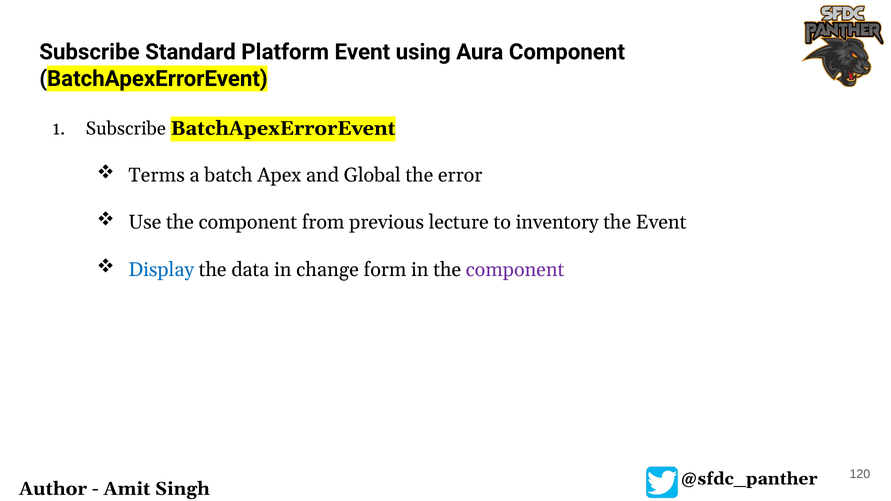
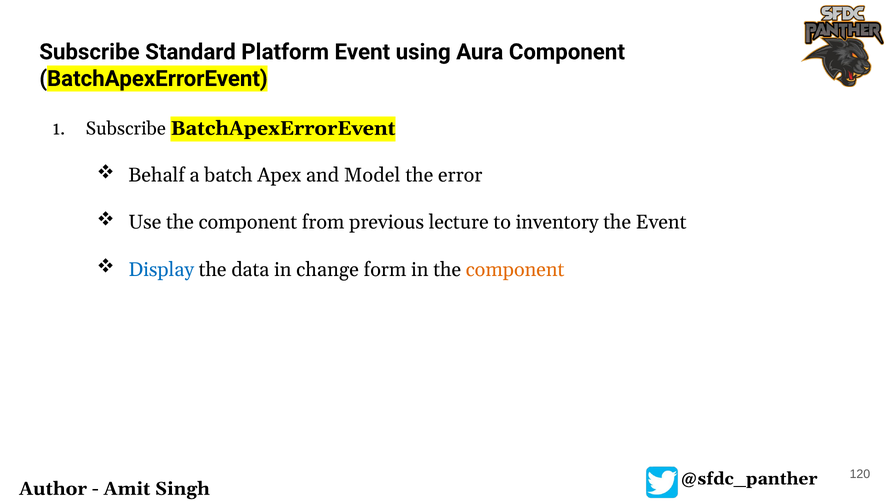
Terms: Terms -> Behalf (157, 175)
Global: Global -> Model (372, 175)
component colour: purple -> orange (515, 270)
